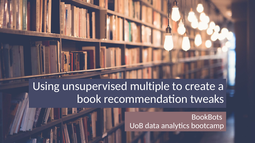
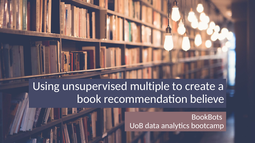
tweaks: tweaks -> believe (207, 99)
